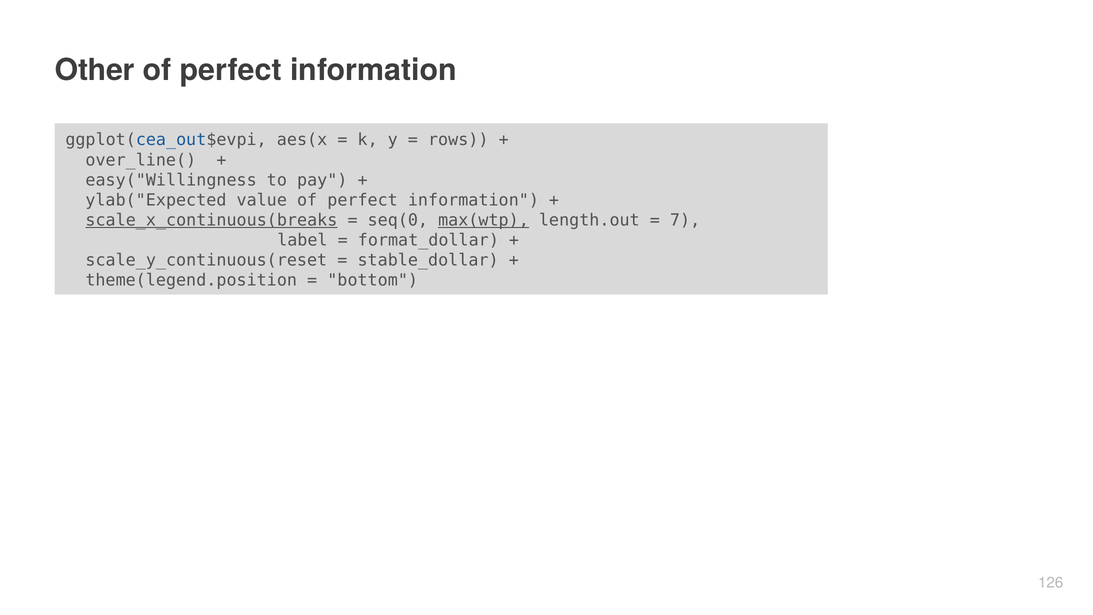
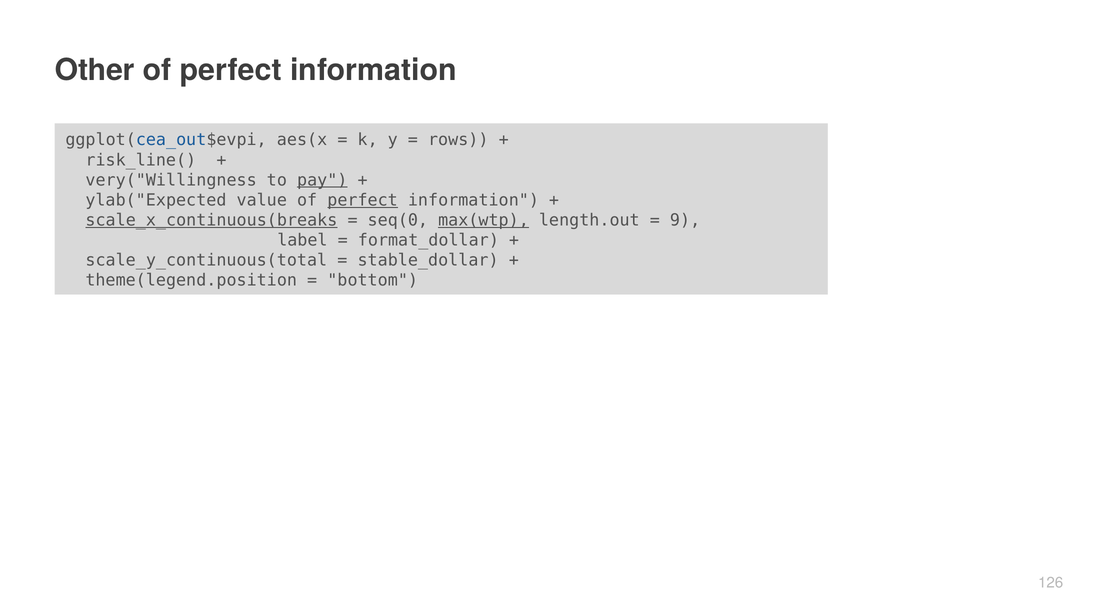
over_line(: over_line( -> risk_line( (141, 160)
easy("Willingness: easy("Willingness -> very("Willingness (171, 180)
pay underline: none -> present (322, 180)
perfect underline: none -> present (363, 200)
7: 7 -> 9 (685, 220)
scale_y_continuous(reset: scale_y_continuous(reset -> scale_y_continuous(total (206, 260)
